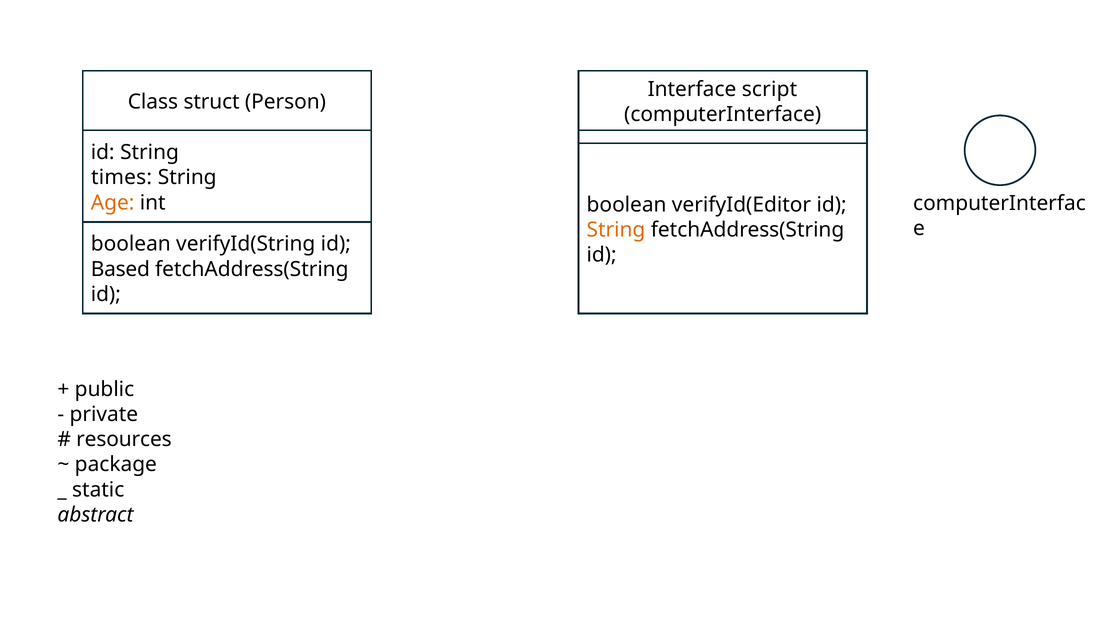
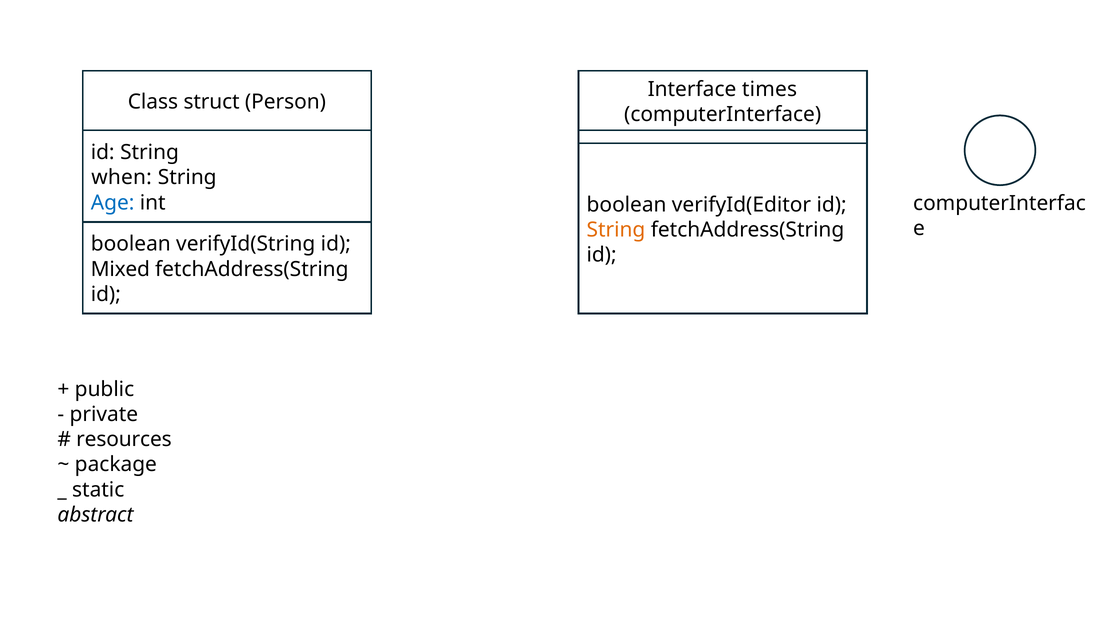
script: script -> times (770, 89)
times: times -> when (122, 178)
Age colour: orange -> blue (113, 203)
Based: Based -> Mixed (120, 269)
